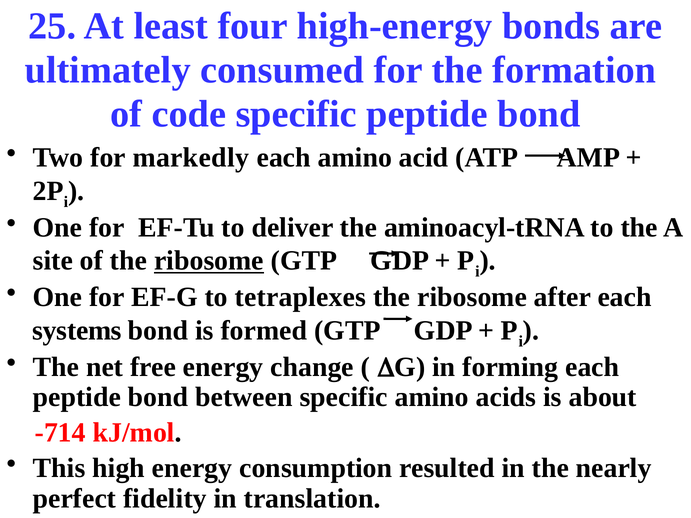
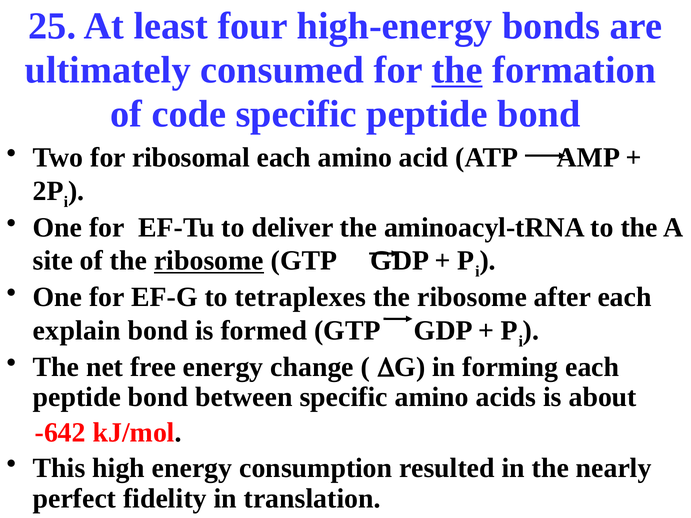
the underline: none -> present (457, 70)
markedly: markedly -> ribosomal (191, 158)
systems: systems -> explain (77, 331)
-714: -714 -> -642 (60, 433)
